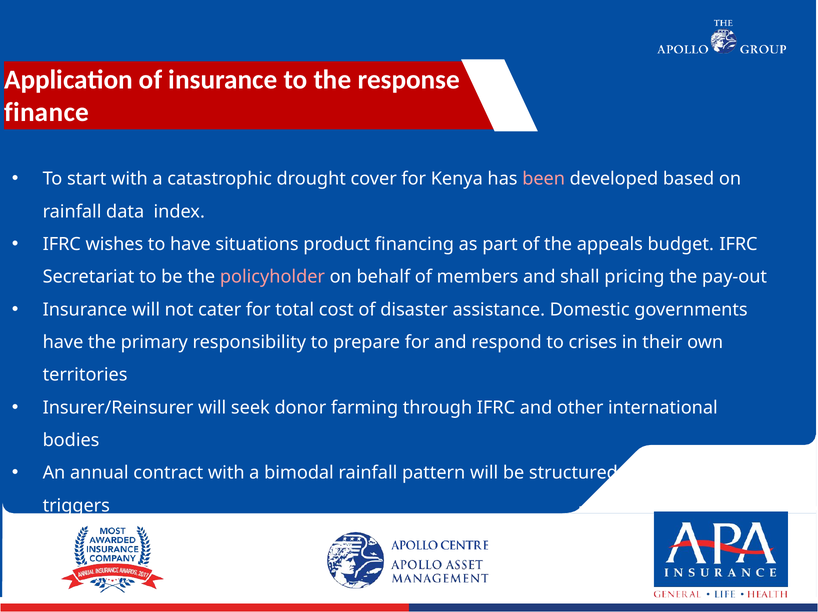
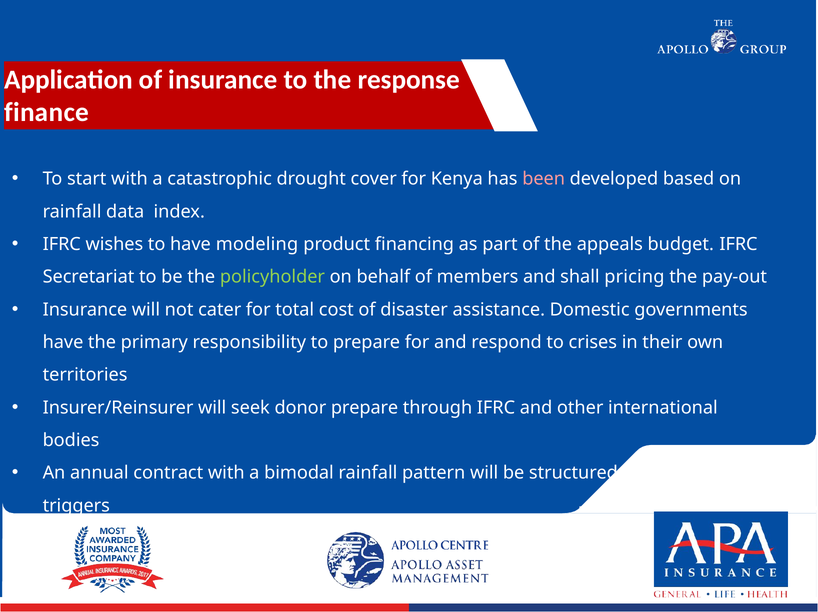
situations: situations -> modeling (257, 244)
policyholder colour: pink -> light green (272, 277)
donor farming: farming -> prepare (365, 408)
